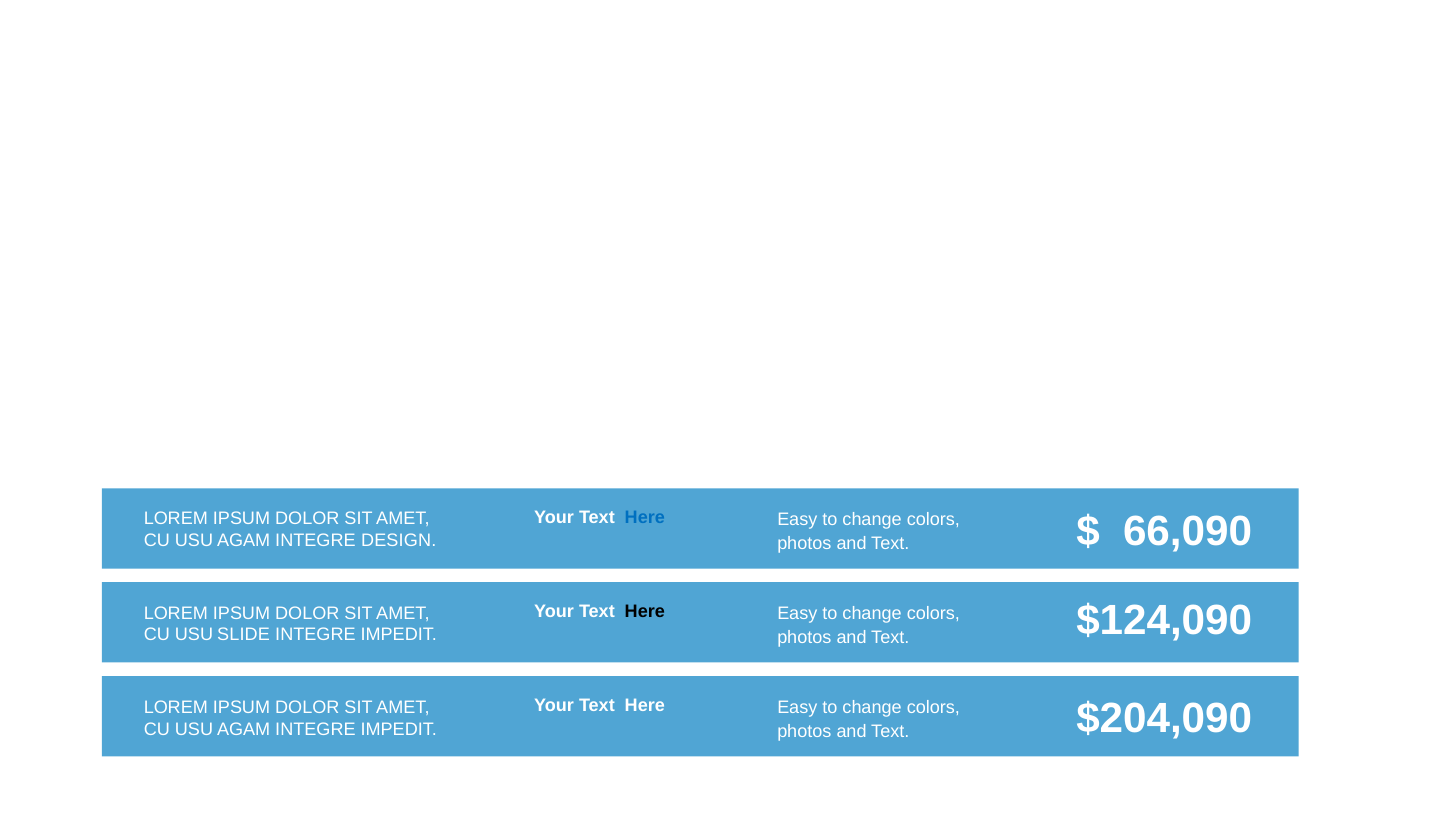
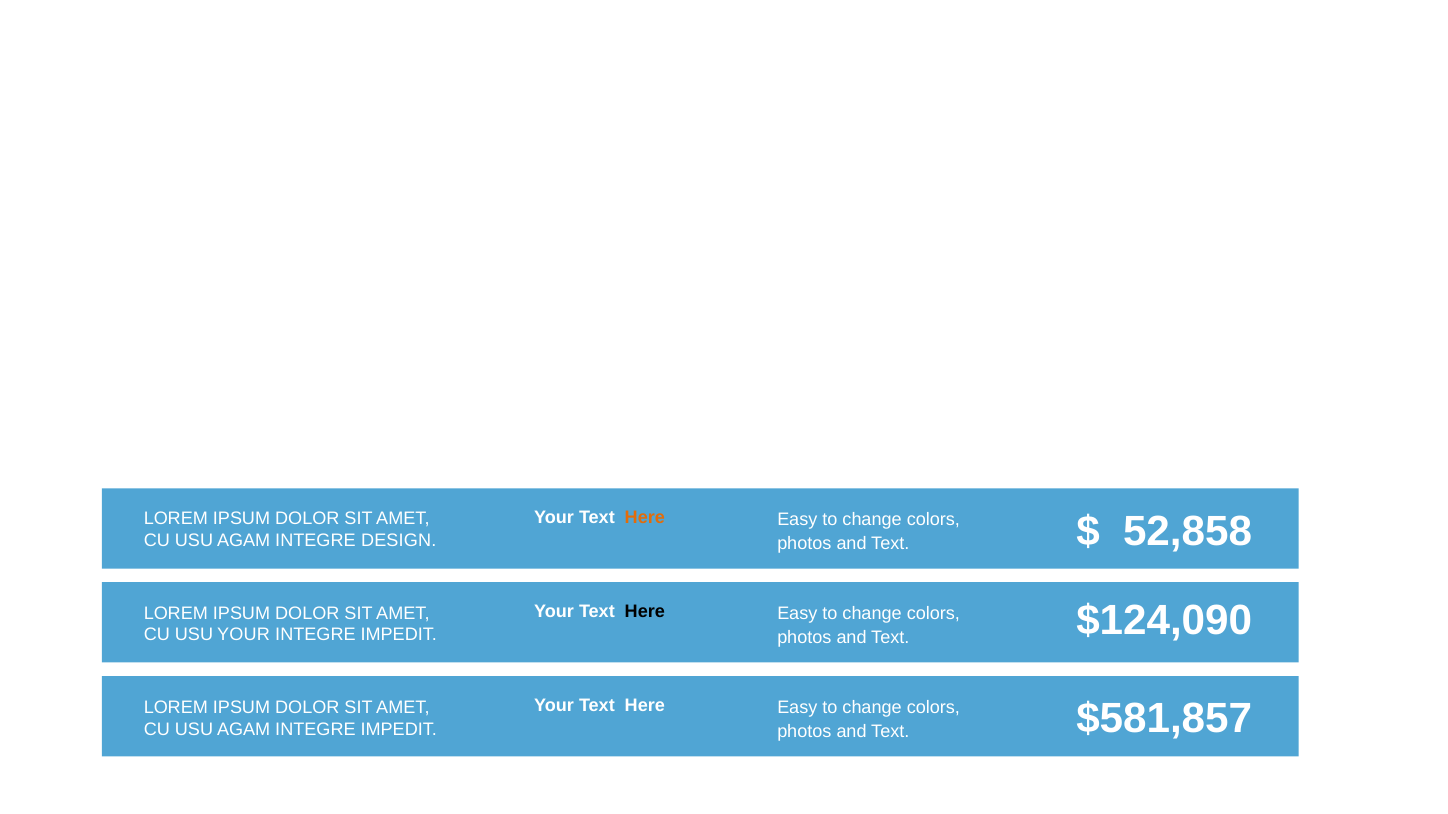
Here colour: blue -> orange (645, 518)
66,090: 66,090 -> 52,858 (1188, 531)
USU SLIDE: SLIDE -> YOUR (244, 635)
$204,090: $204,090 -> $581,857 (1164, 719)
